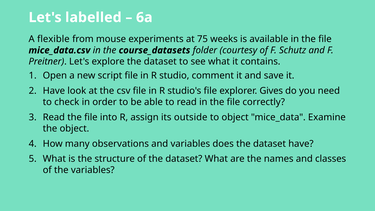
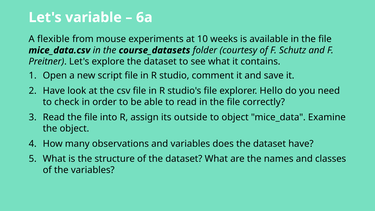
labelled: labelled -> variable (93, 17)
75: 75 -> 10 (202, 39)
Gives: Gives -> Hello (271, 91)
